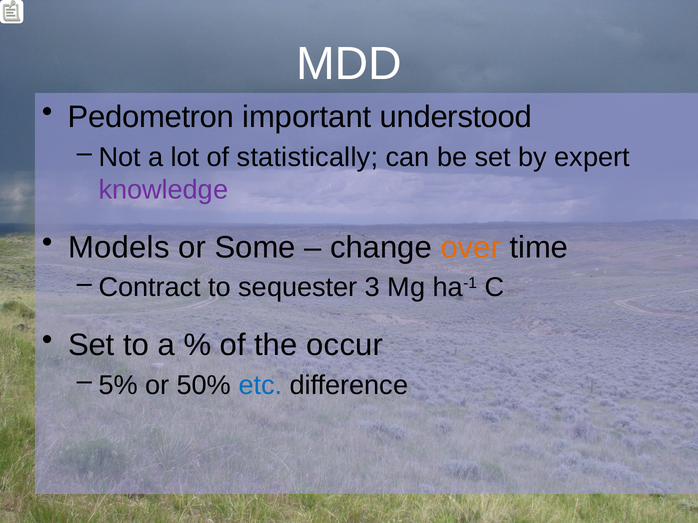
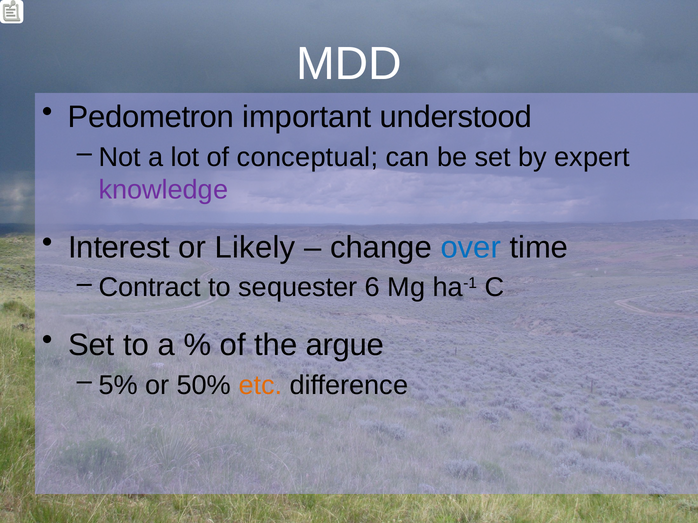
statistically: statistically -> conceptual (308, 157)
Models: Models -> Interest (119, 248)
Some: Some -> Likely (255, 248)
over colour: orange -> blue (471, 248)
3: 3 -> 6 (372, 288)
occur: occur -> argue (345, 345)
etc colour: blue -> orange (260, 386)
